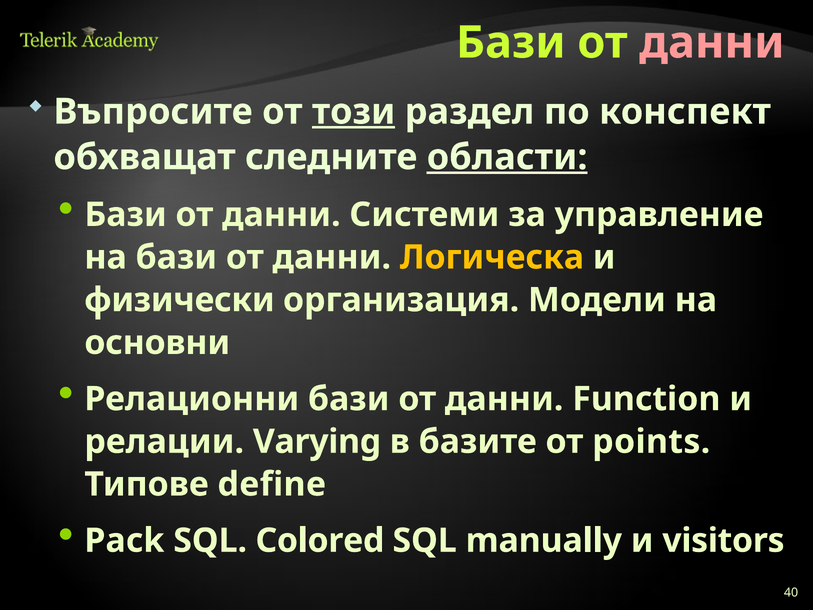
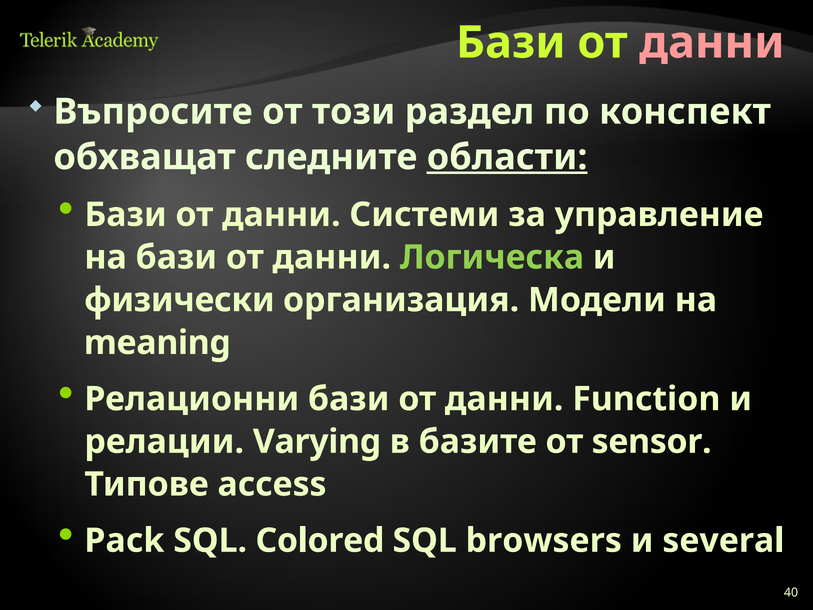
този underline: present -> none (354, 112)
Логическа colour: yellow -> light green (492, 257)
основни: основни -> meaning (157, 343)
points: points -> sensor (652, 442)
define: define -> access (272, 484)
manually: manually -> browsers (544, 540)
visitors: visitors -> several (723, 540)
